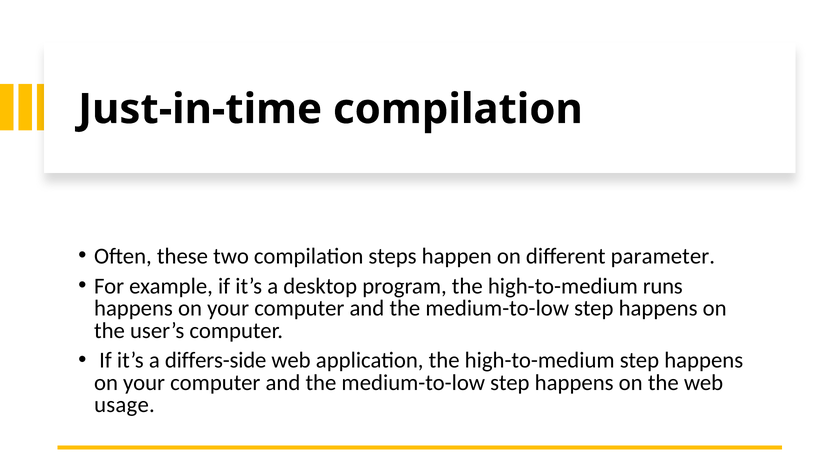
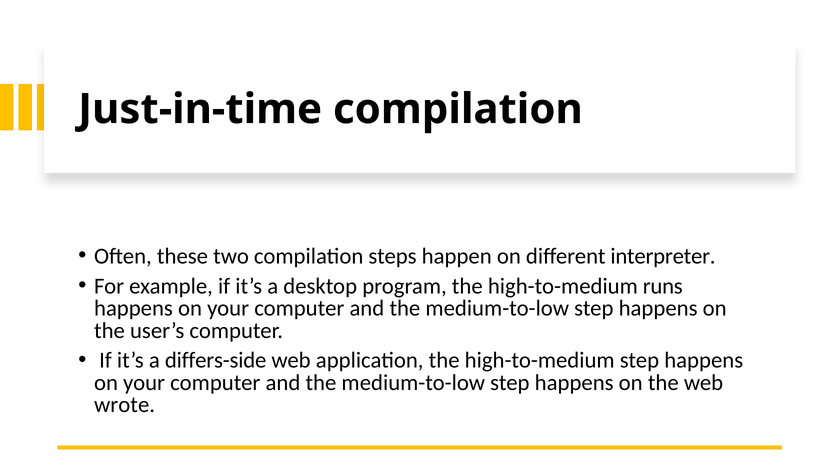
parameter: parameter -> interpreter (663, 256)
usage: usage -> wrote (125, 404)
